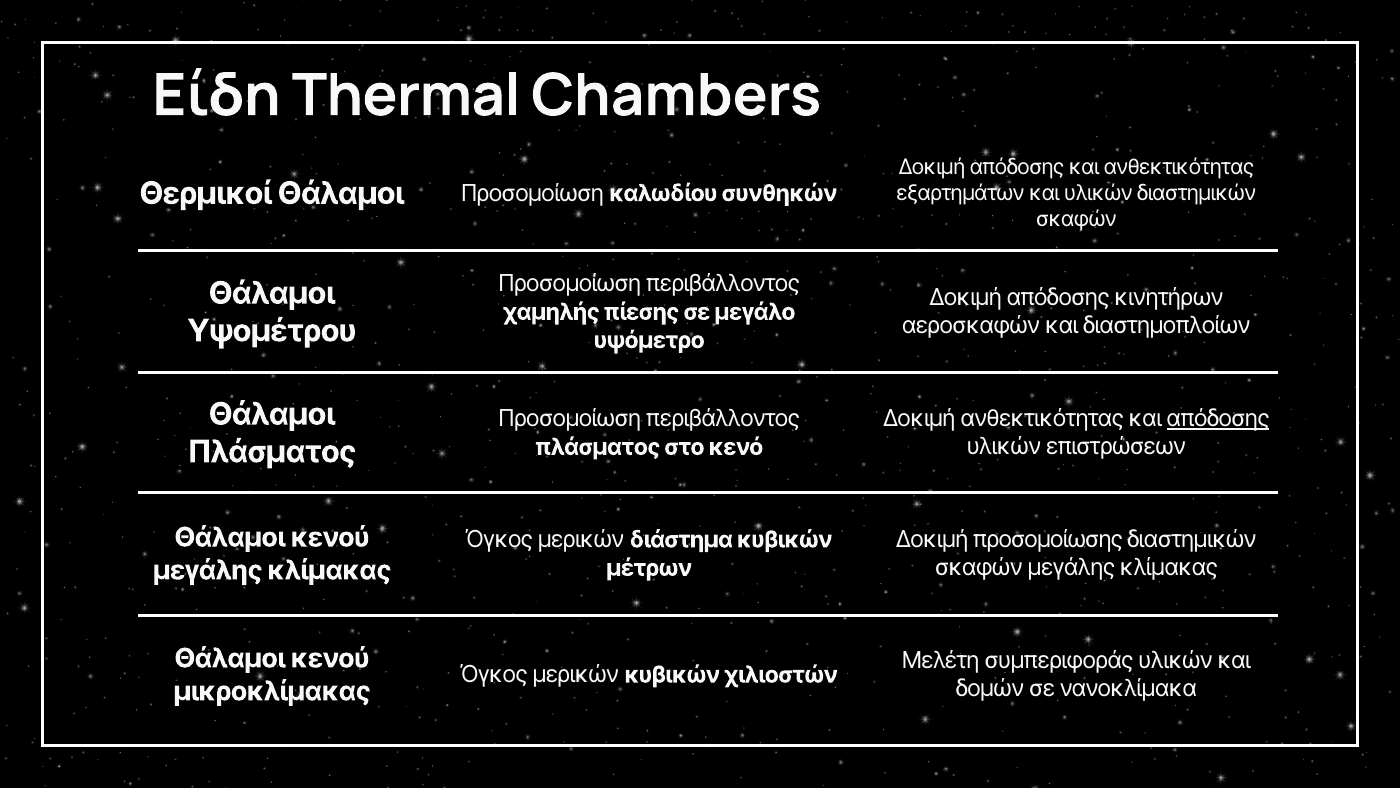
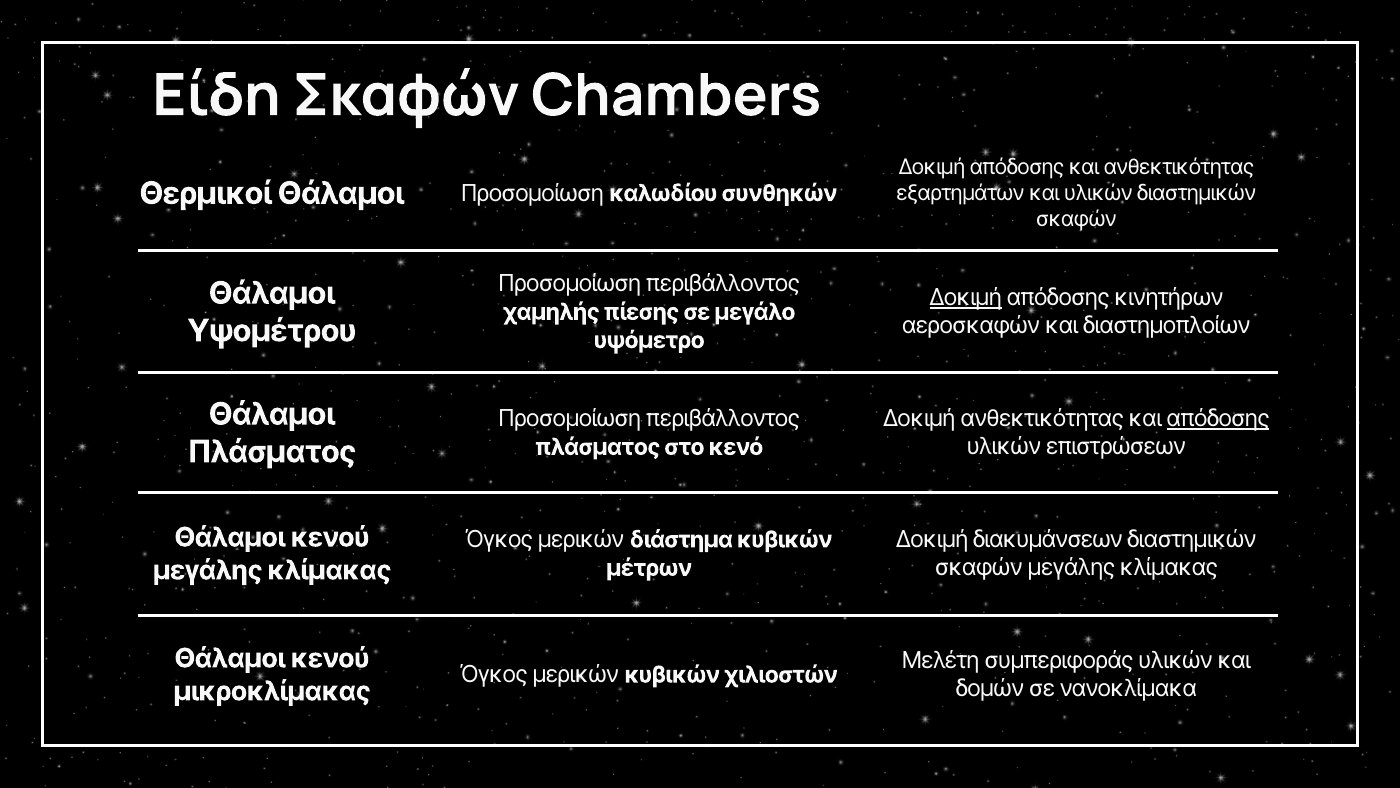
Είδη Thermal: Thermal -> Σκαφών (406, 96)
Δοκιμή underline: none -> present (966, 298)
προσομοίωσης: προσομοίωσης -> διακυμάνσεων (1048, 539)
